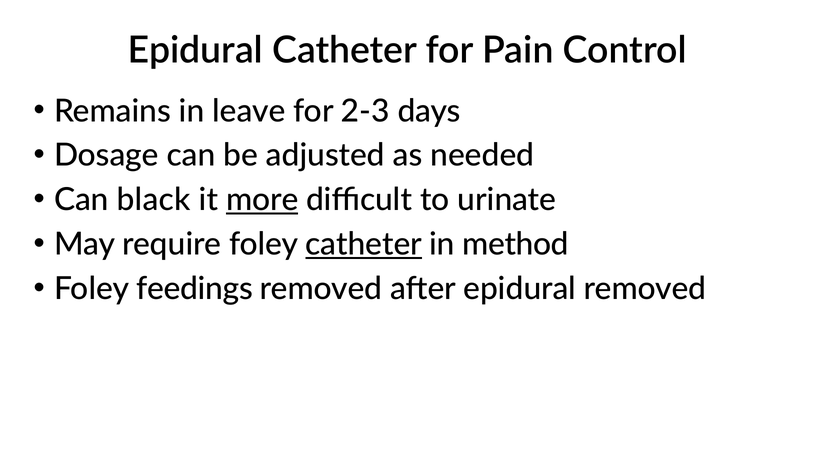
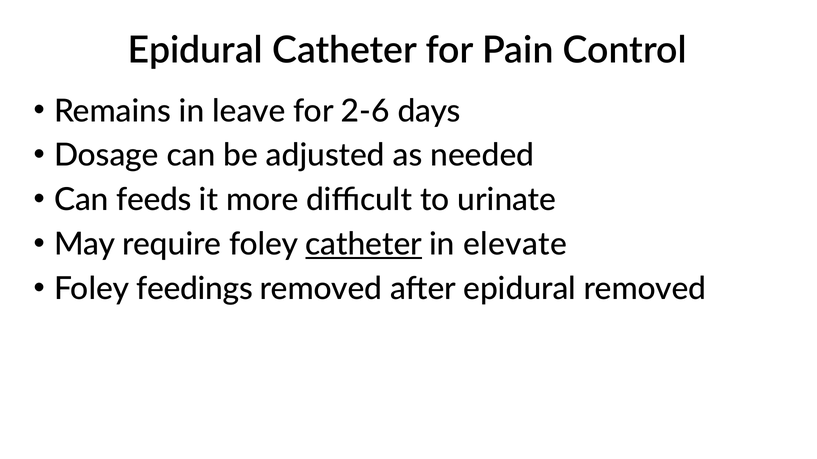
2-3: 2-3 -> 2-6 (365, 111)
black: black -> feeds (154, 200)
more underline: present -> none (262, 200)
method: method -> elevate (515, 245)
